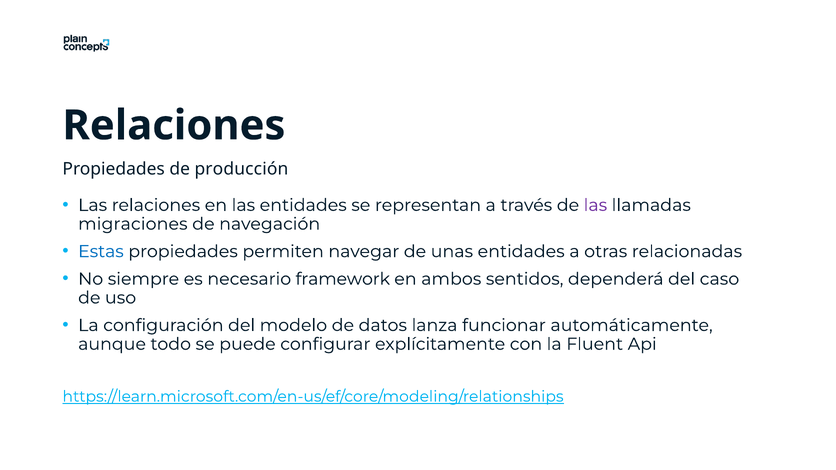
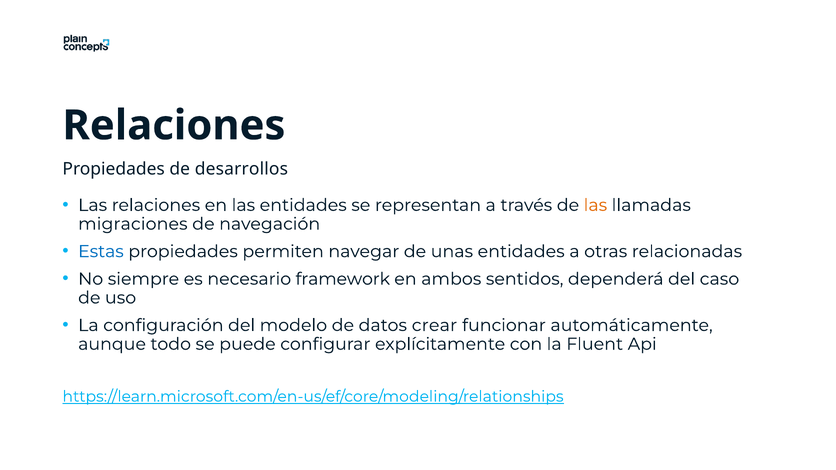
producción: producción -> desarrollos (241, 169)
las colour: purple -> orange (595, 205)
lanza: lanza -> crear (434, 325)
